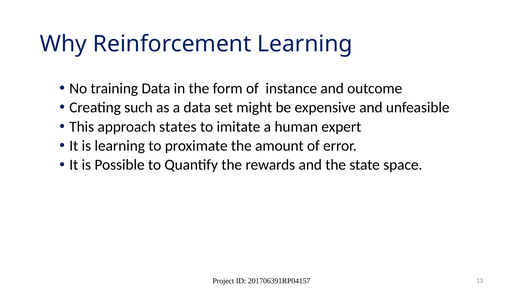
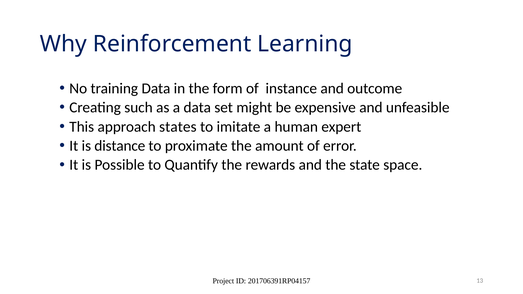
is learning: learning -> distance (120, 146)
